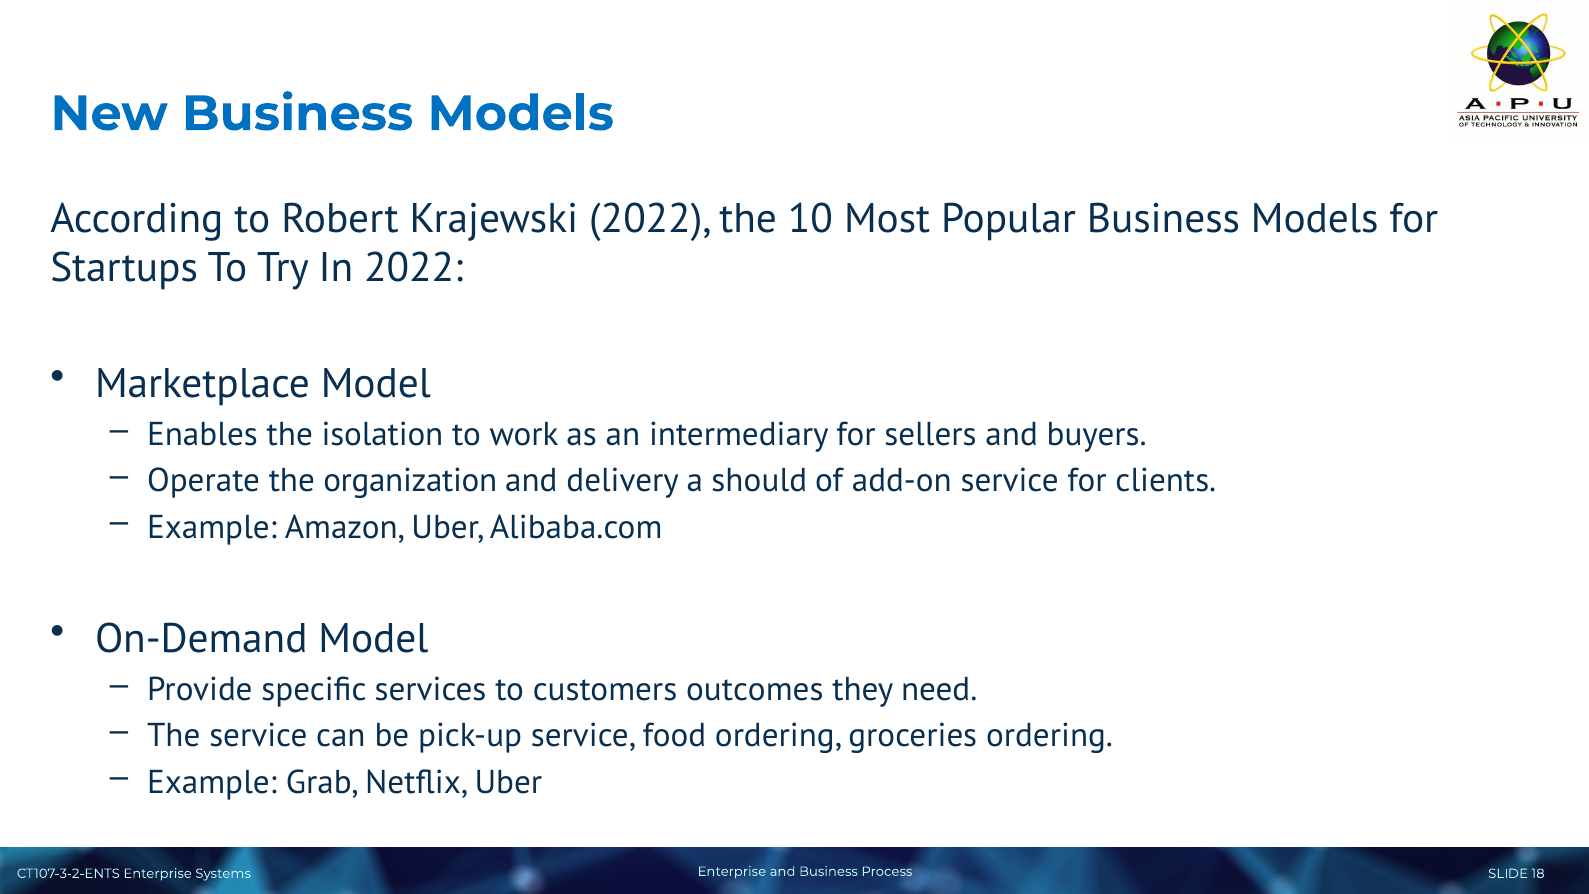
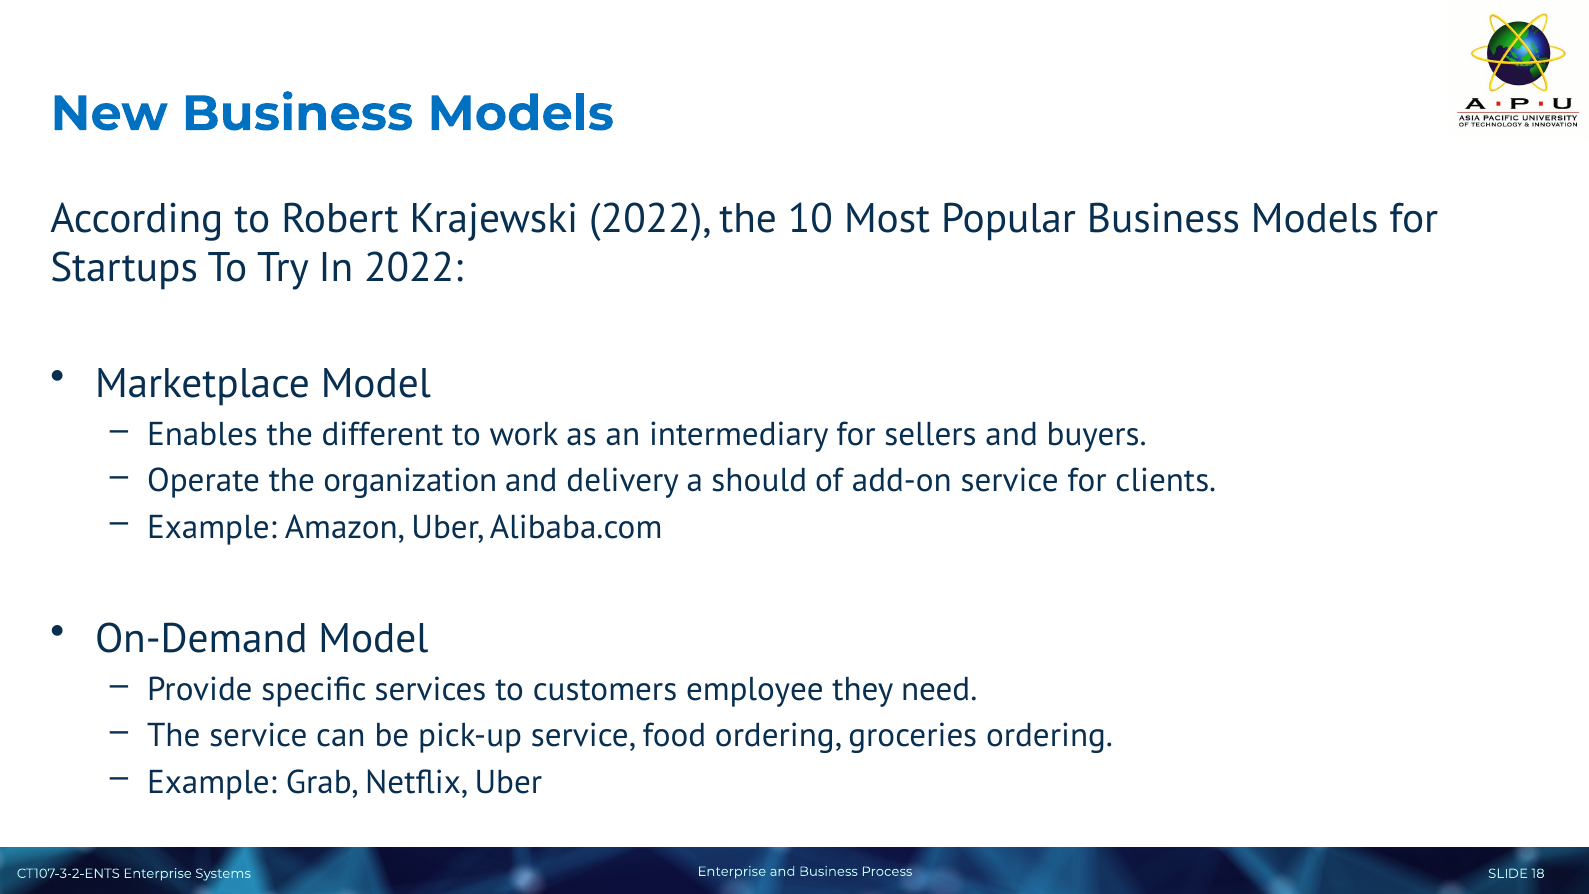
isolation: isolation -> different (382, 435)
outcomes: outcomes -> employee (755, 689)
